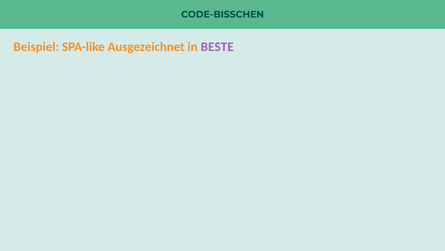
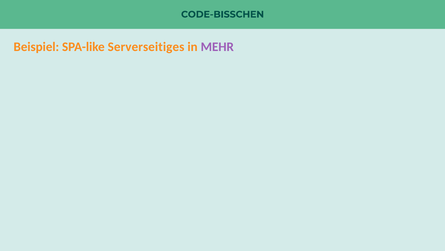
Ausgezeichnet: Ausgezeichnet -> Serverseitiges (146, 47)
BESTE: BESTE -> MEHR (217, 47)
